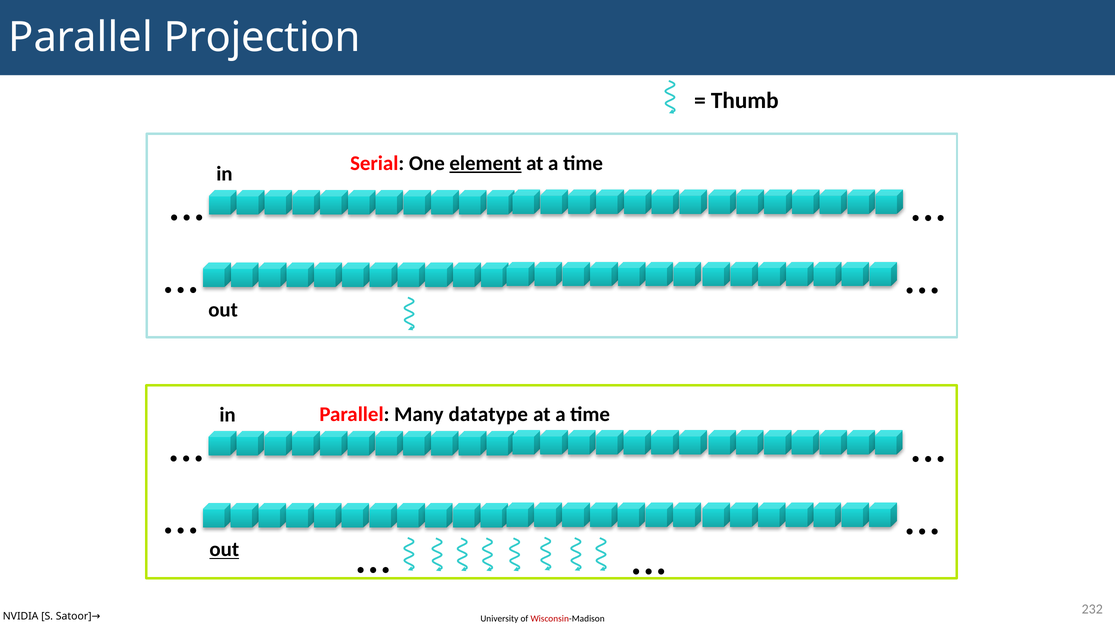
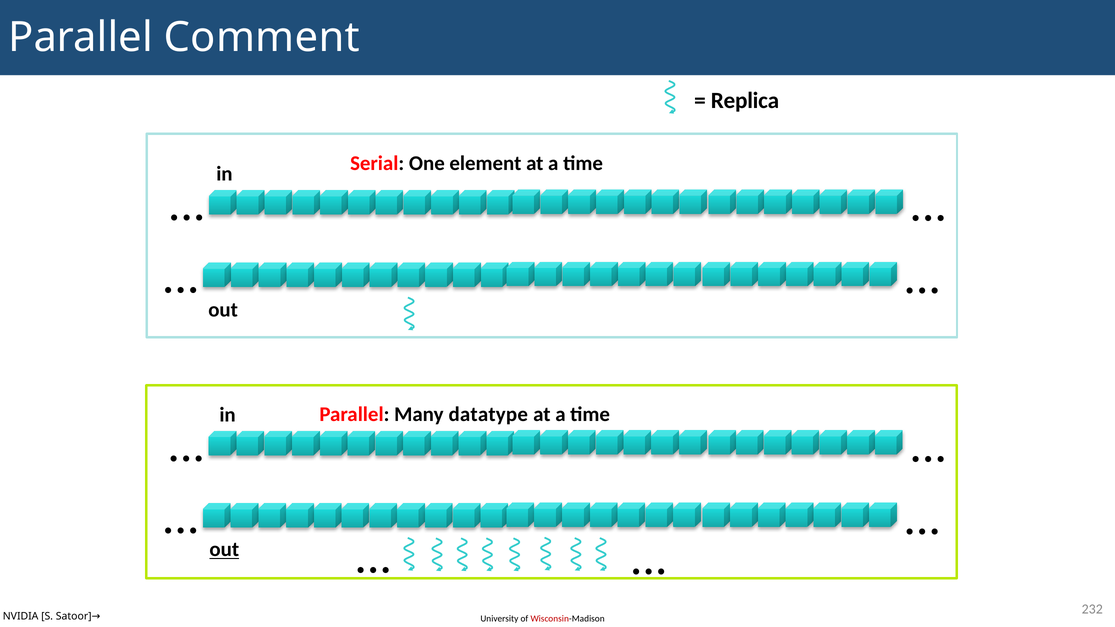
Projection: Projection -> Comment (262, 37)
Thumb: Thumb -> Replica (745, 101)
element underline: present -> none (485, 163)
